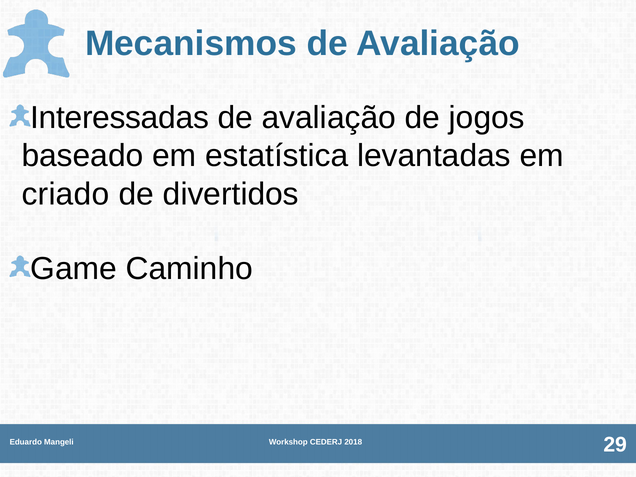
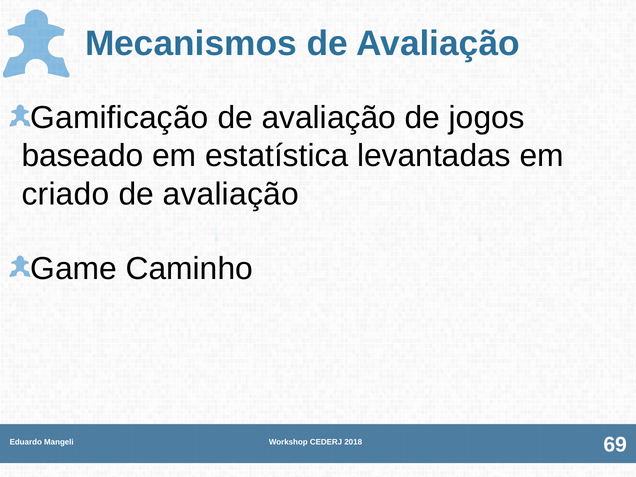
Interessadas: Interessadas -> Gamificação (119, 118)
divertidos: divertidos -> avaliação (231, 194)
29: 29 -> 69 (615, 445)
